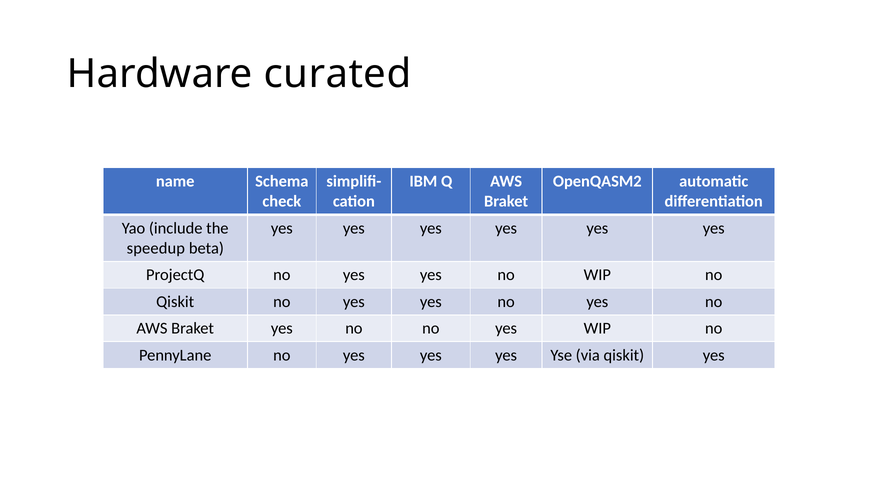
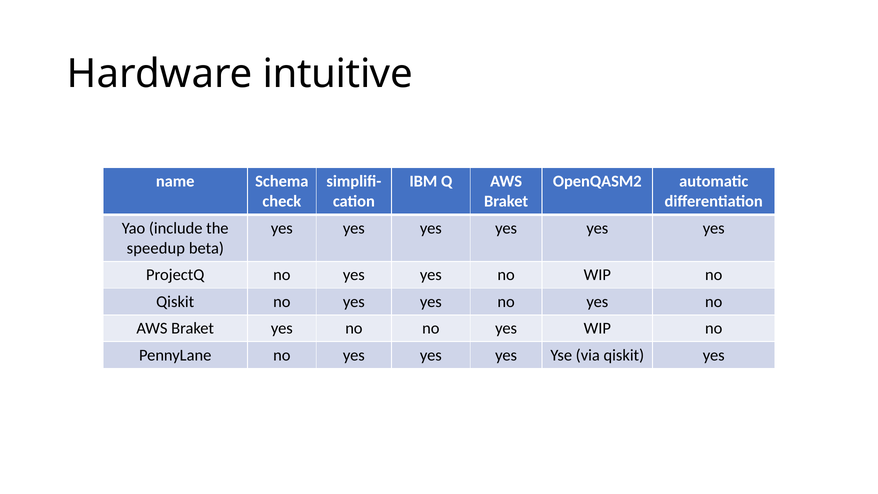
curated: curated -> intuitive (338, 74)
